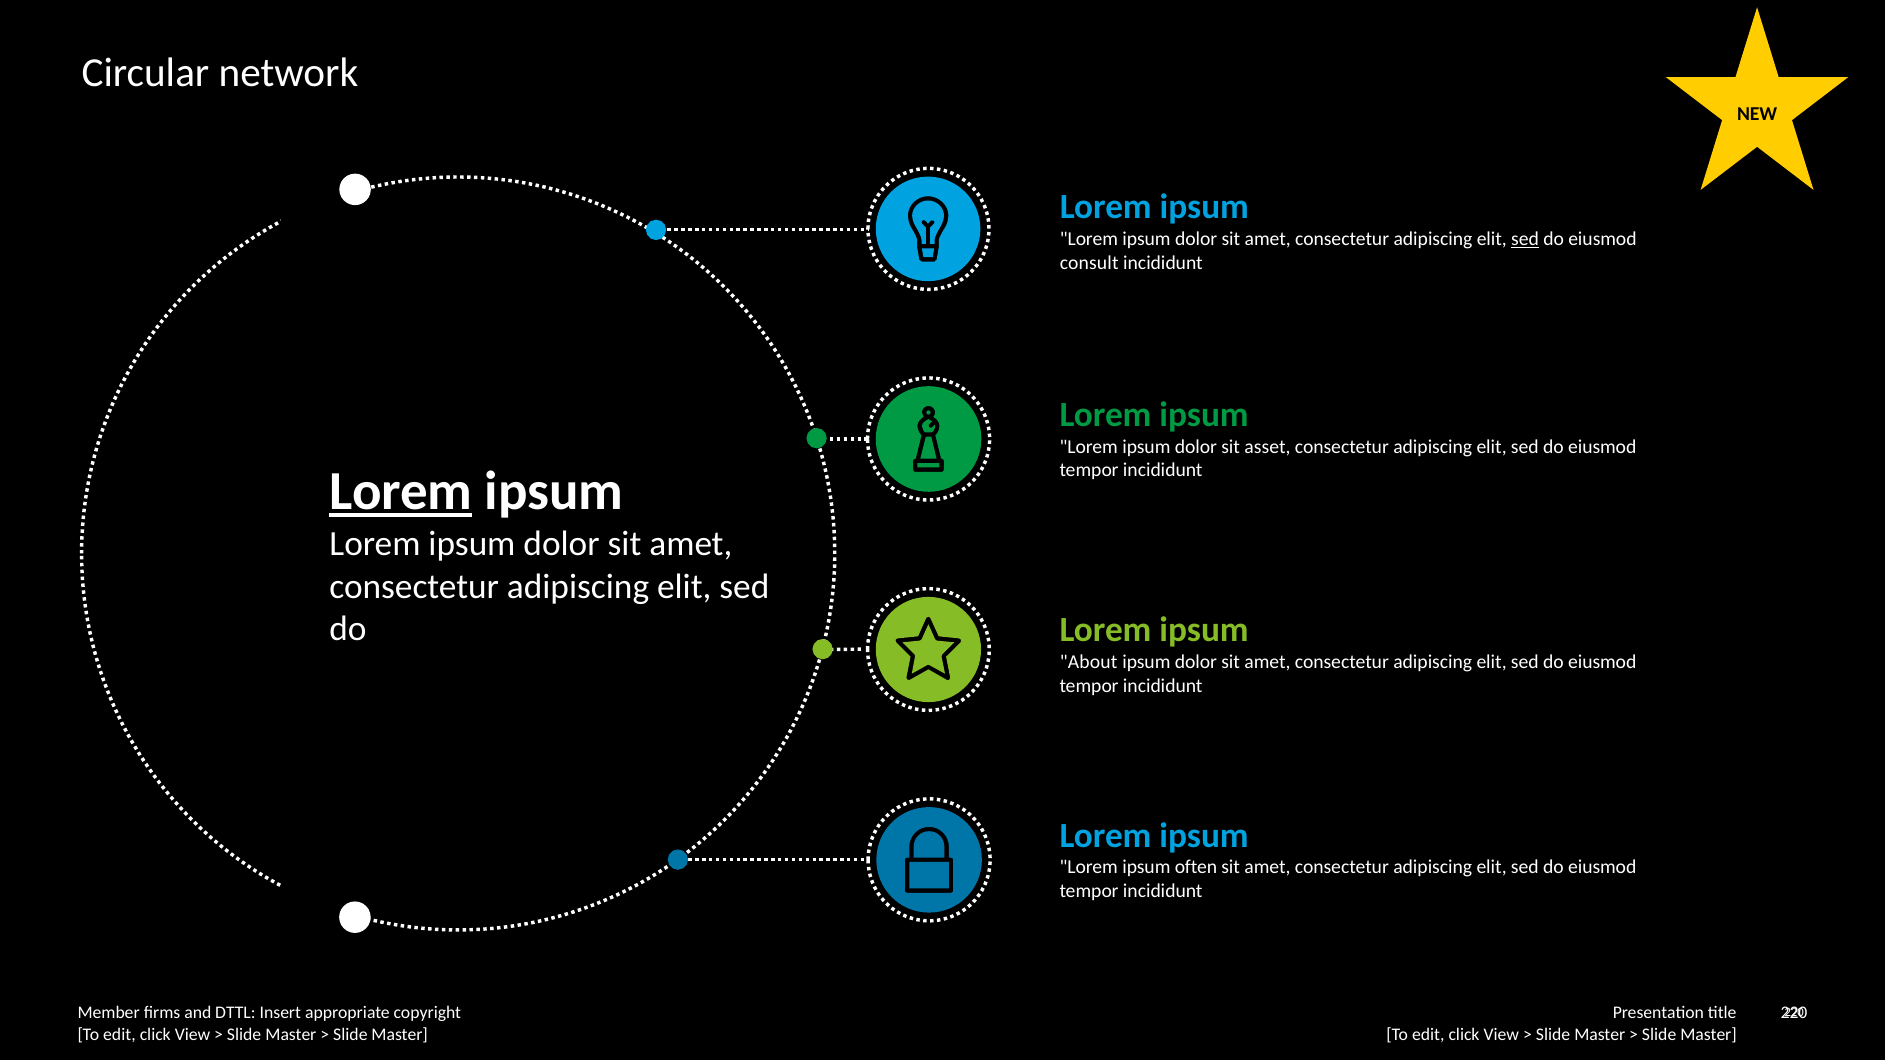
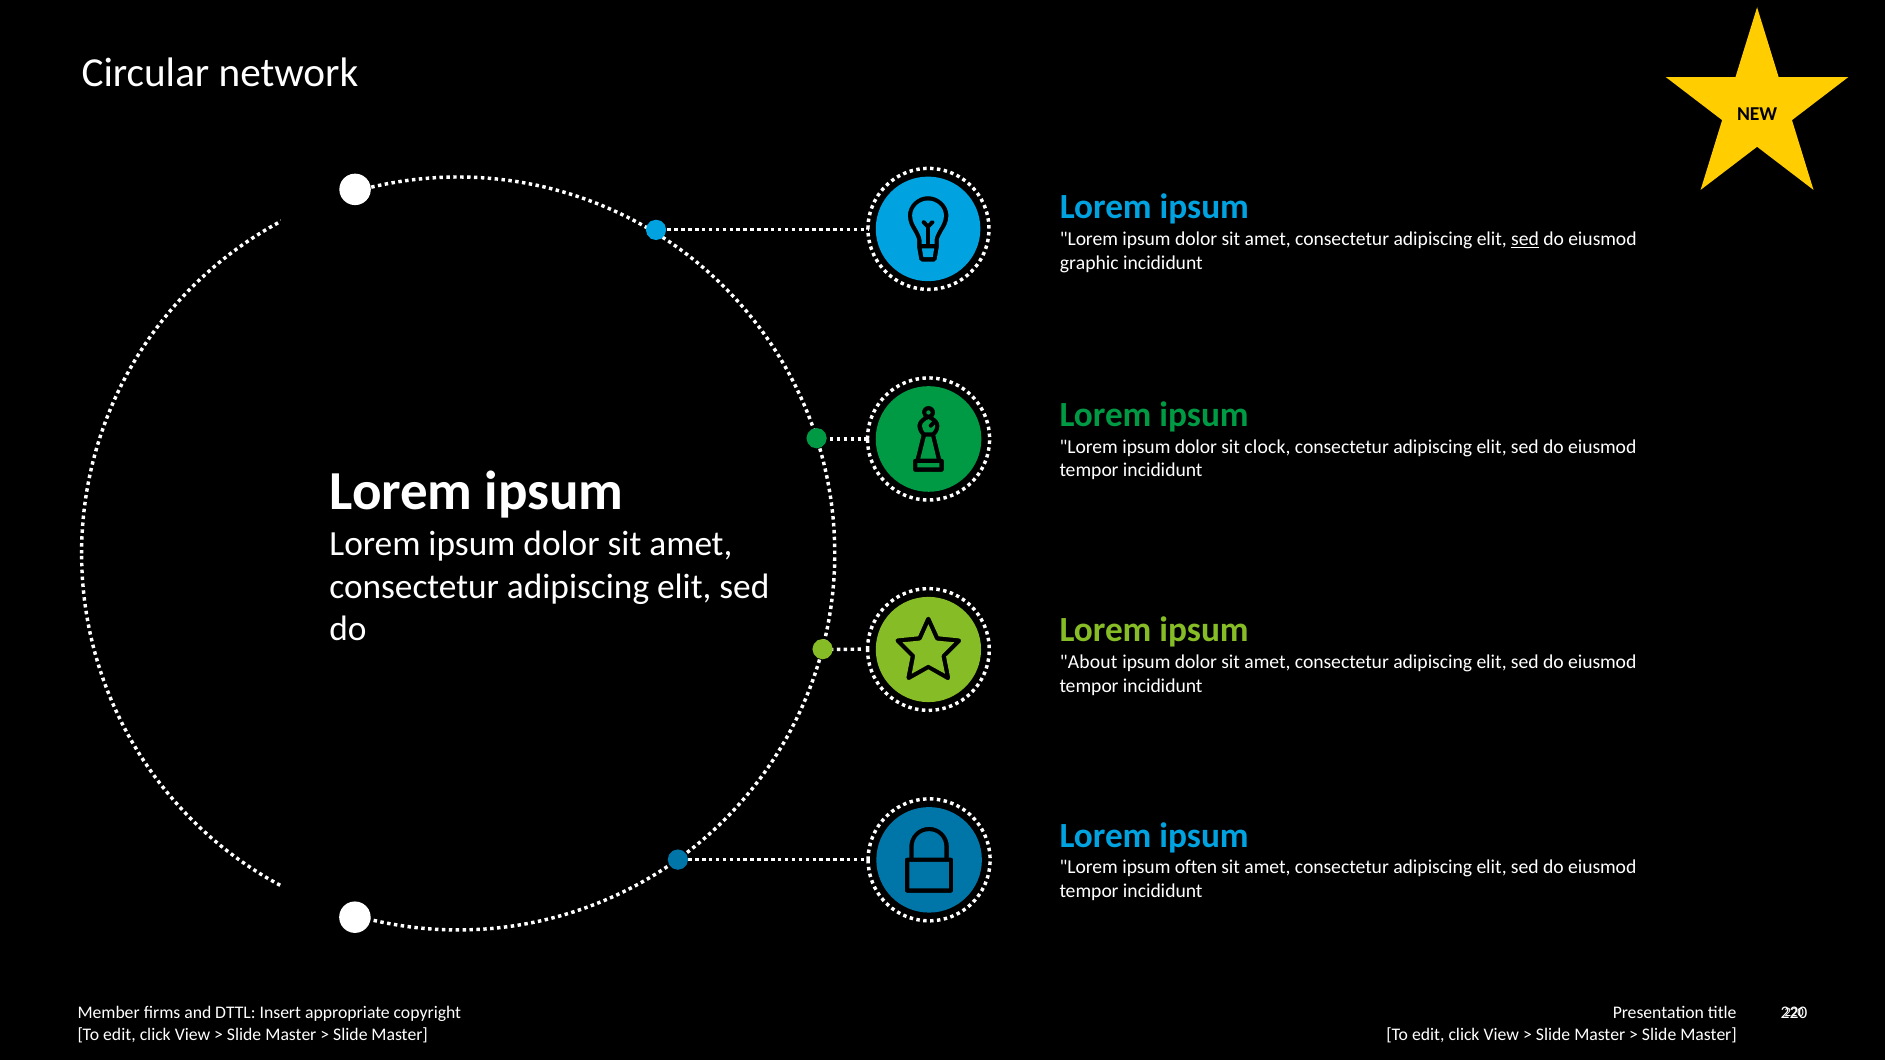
consult: consult -> graphic (1089, 263)
asset: asset -> clock (1267, 447)
Lorem underline: present -> none (401, 492)
